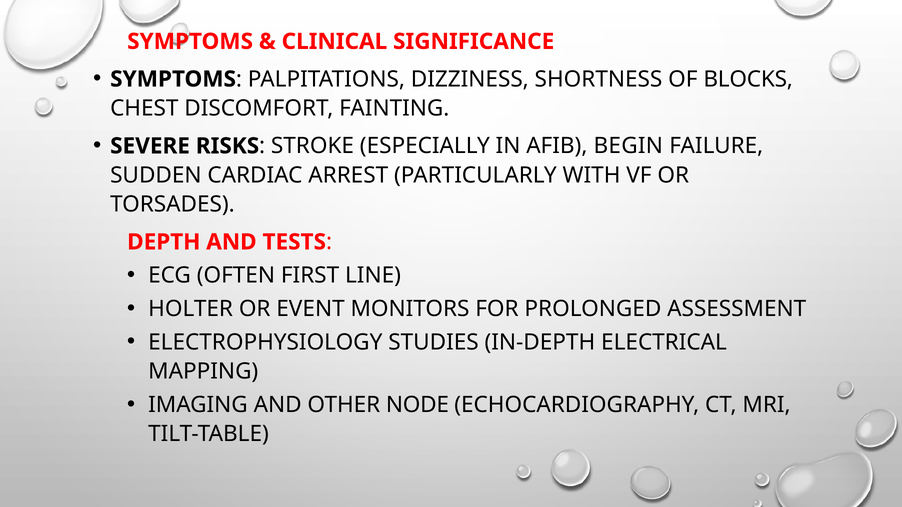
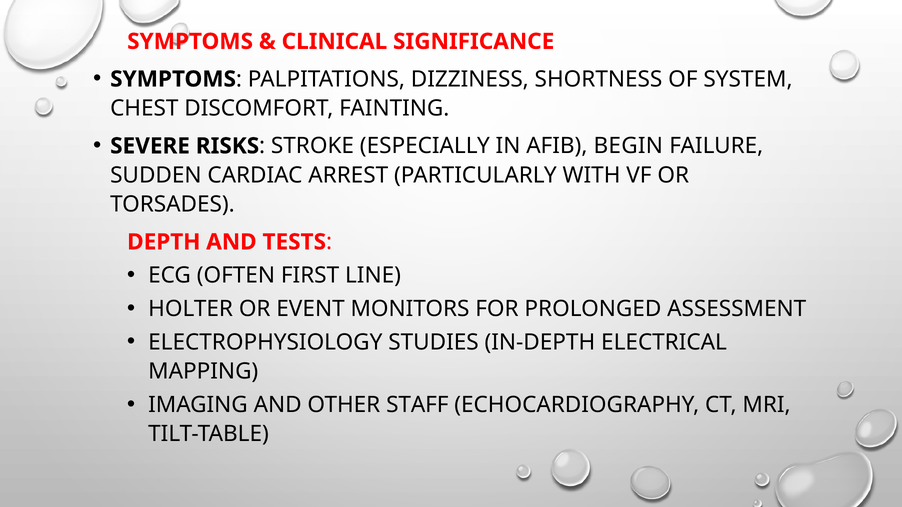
BLOCKS: BLOCKS -> SYSTEM (748, 79)
NODE: NODE -> STAFF (417, 405)
